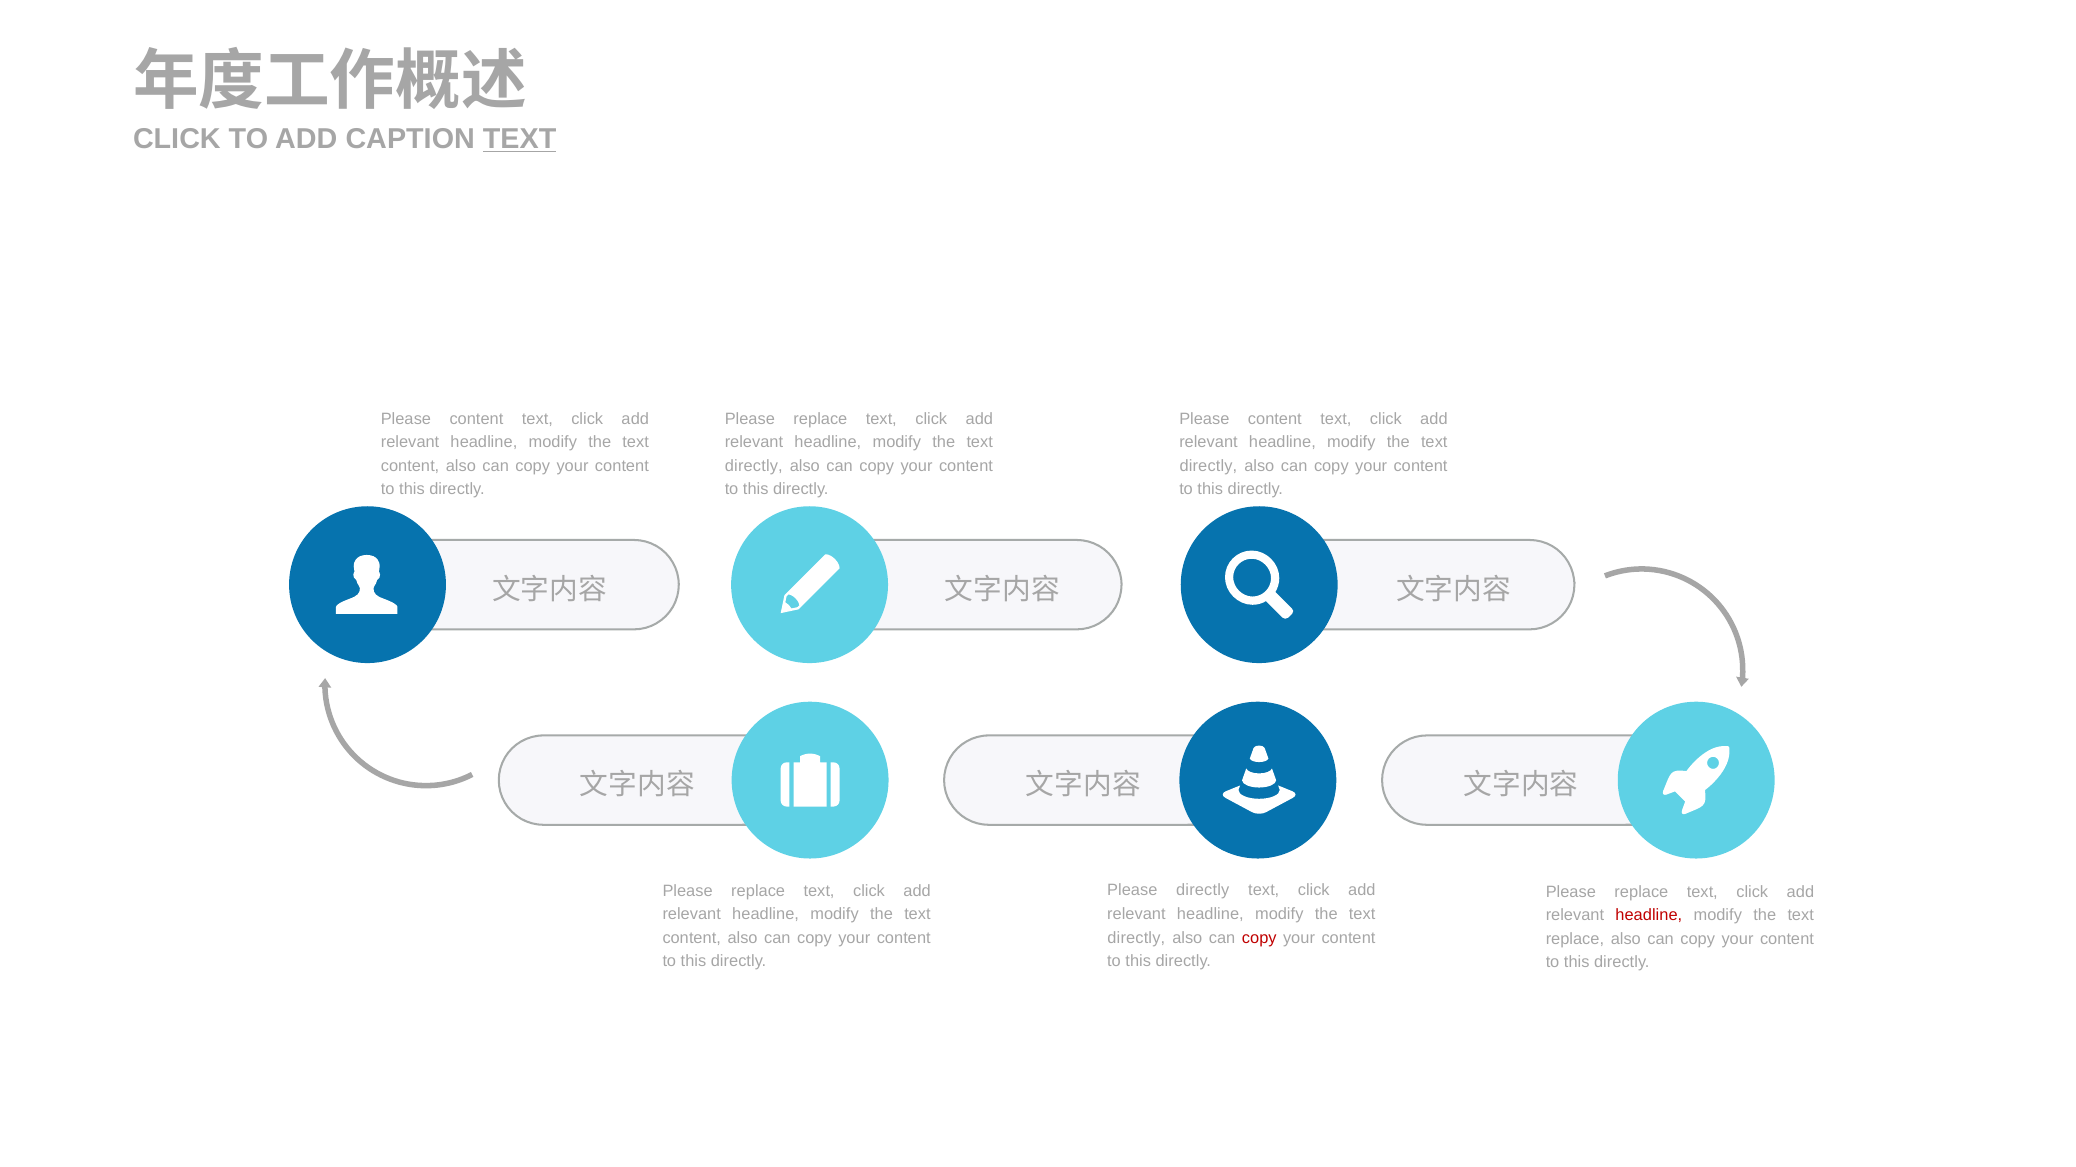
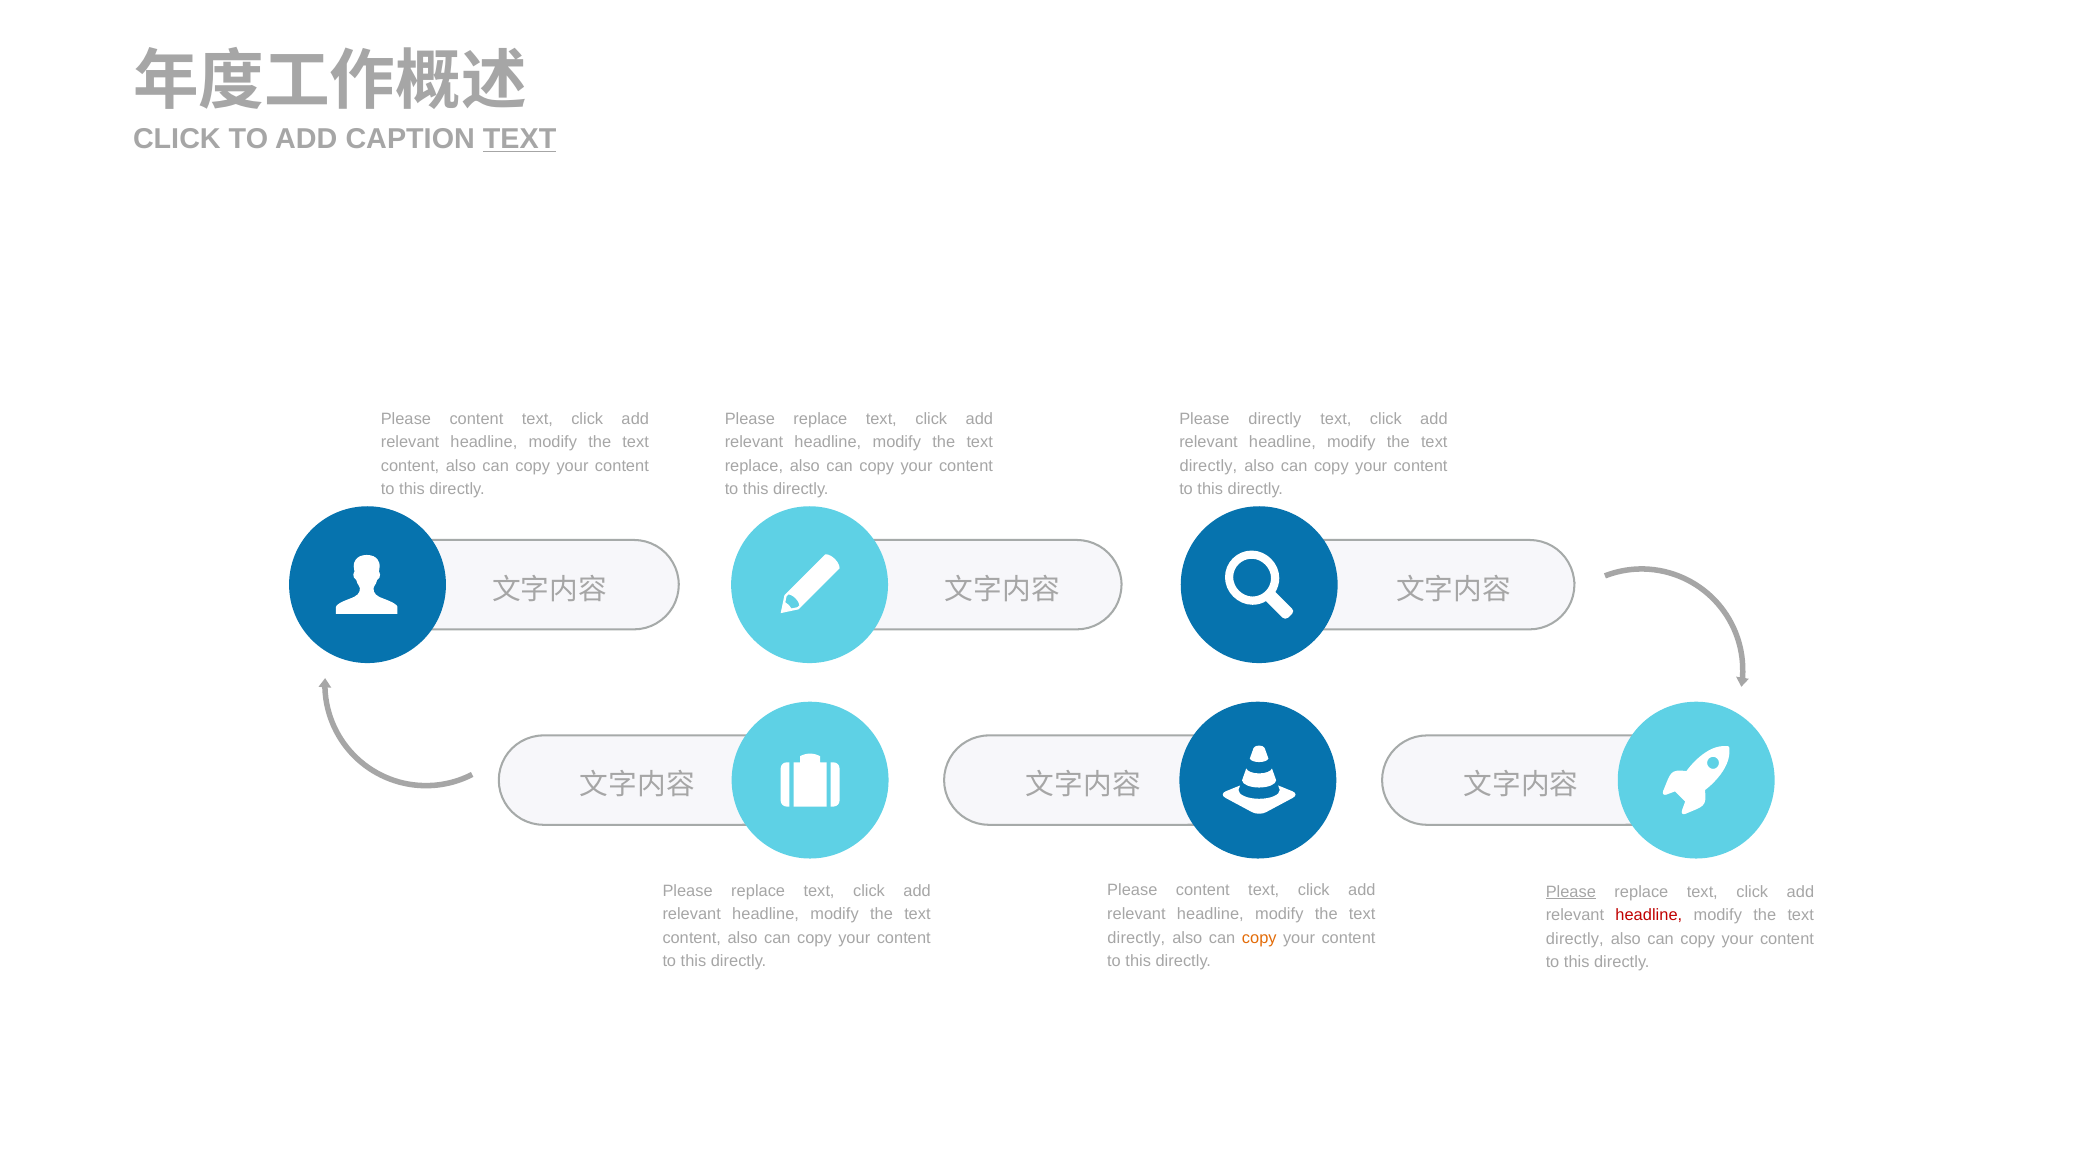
content: content -> directly (1275, 419)
directly: directly -> replace (754, 466)
directly: directly -> content (1203, 891)
Please underline: none -> present (1571, 892)
copy colour: red -> orange (1259, 938)
replace: replace -> directly (1575, 939)
